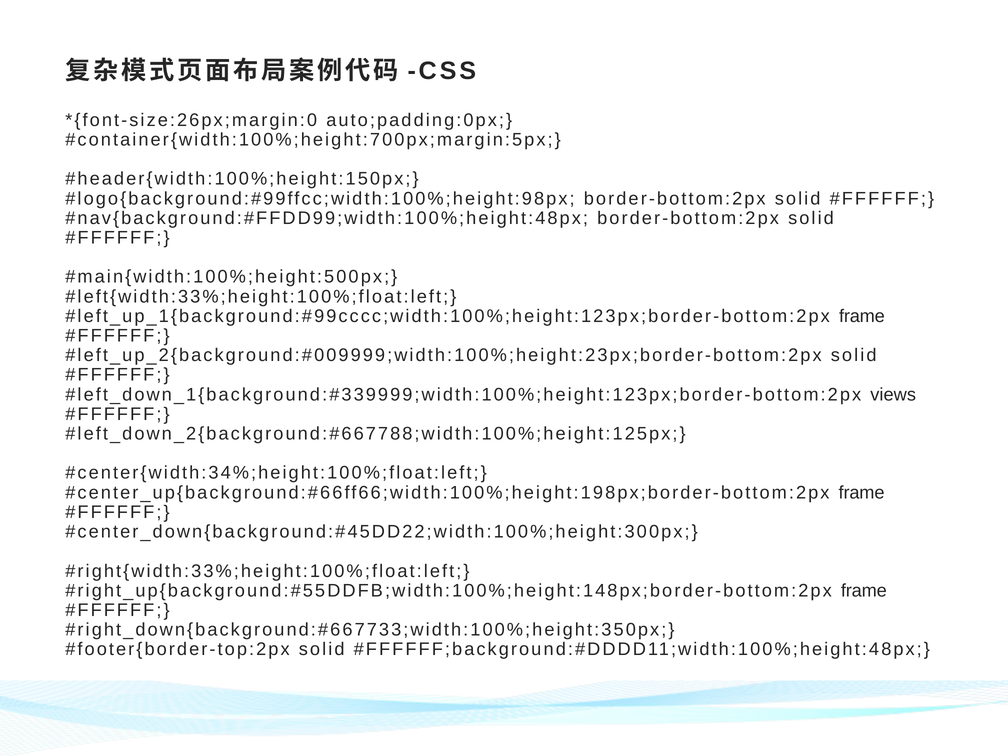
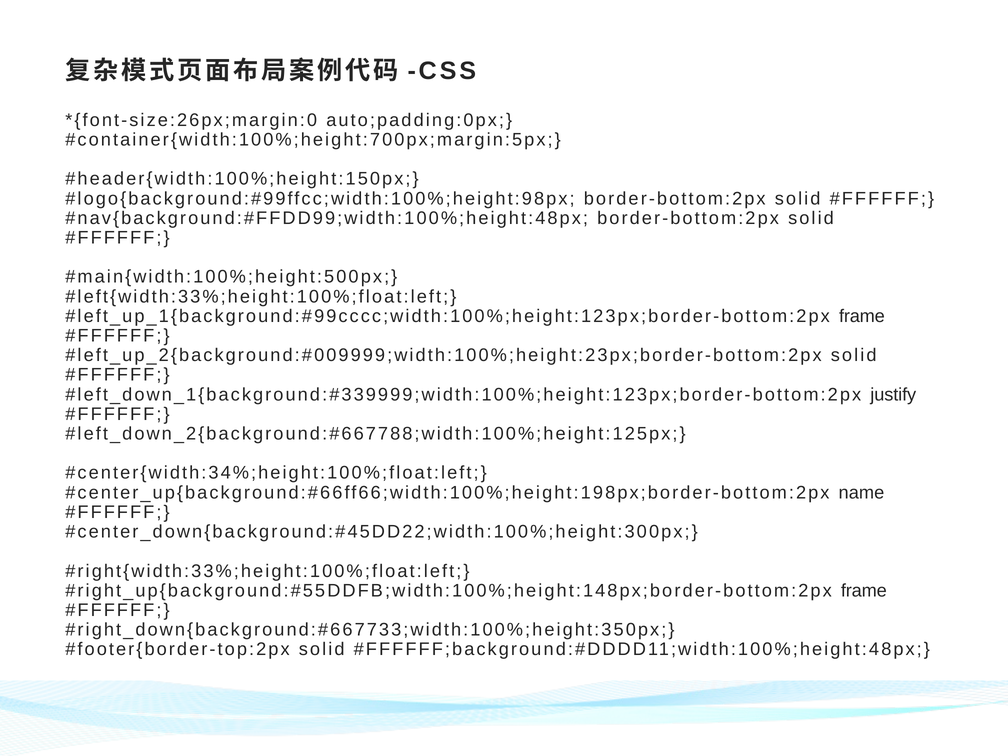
views: views -> justify (893, 395)
frame: frame -> name (861, 493)
